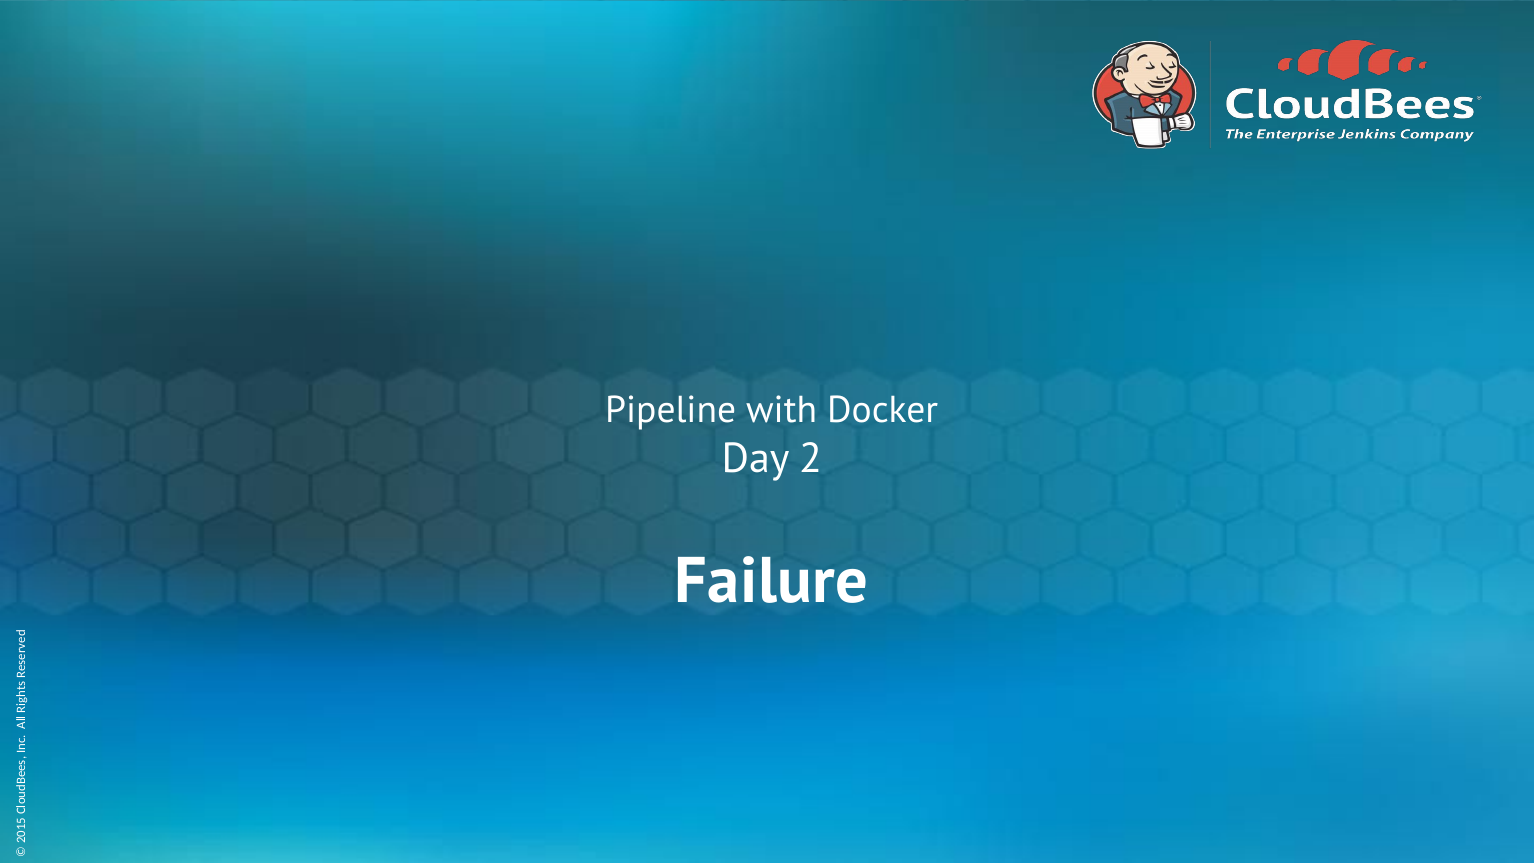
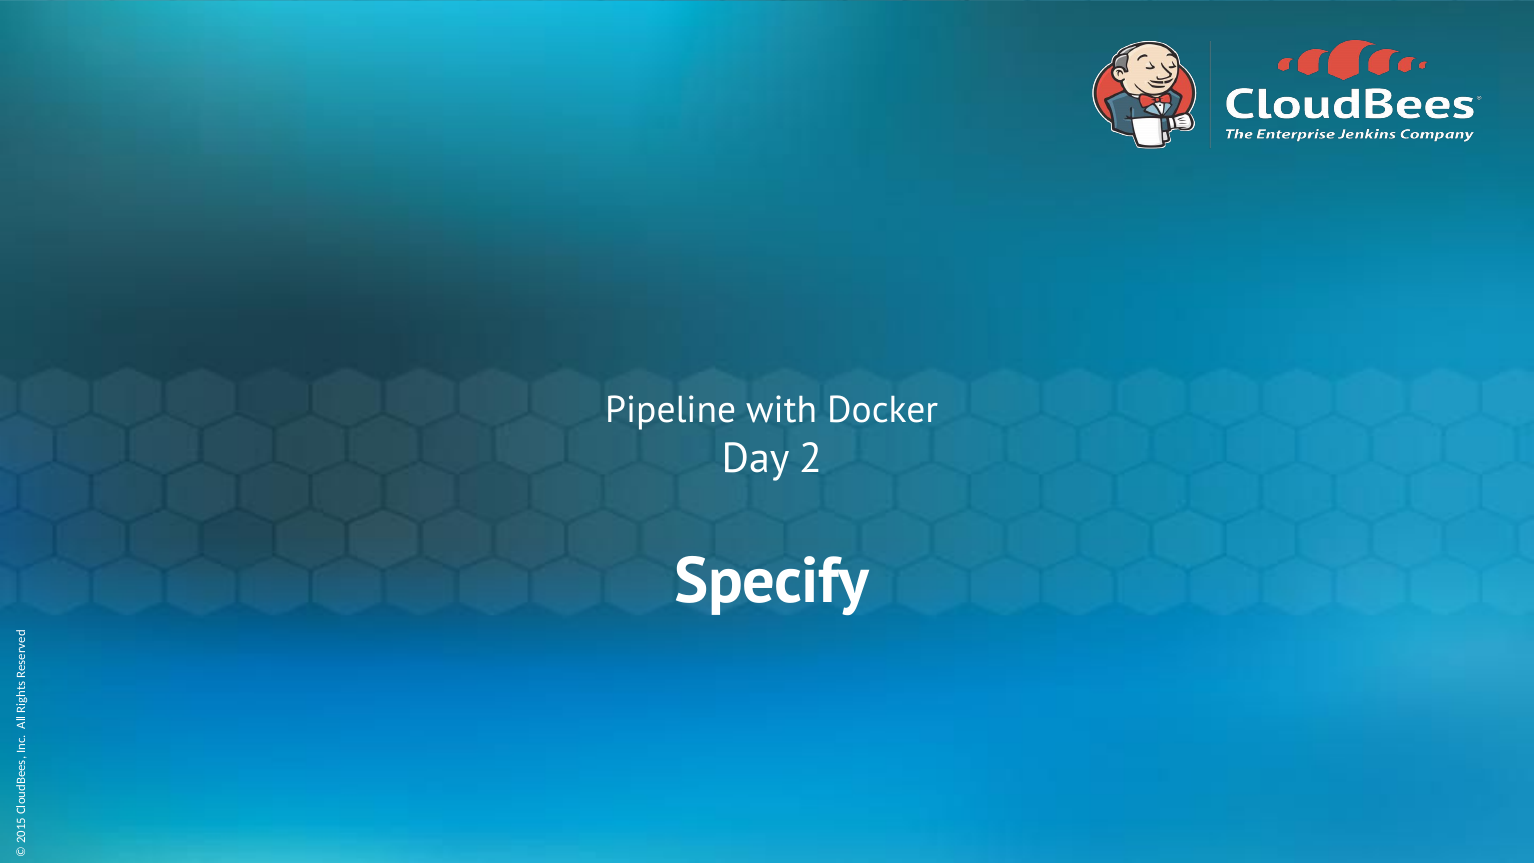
Failure: Failure -> Specify (772, 581)
